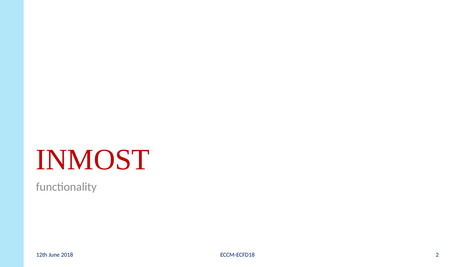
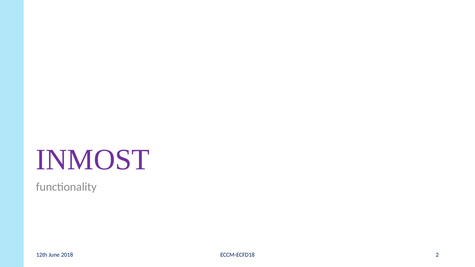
INMOST colour: red -> purple (93, 160)
